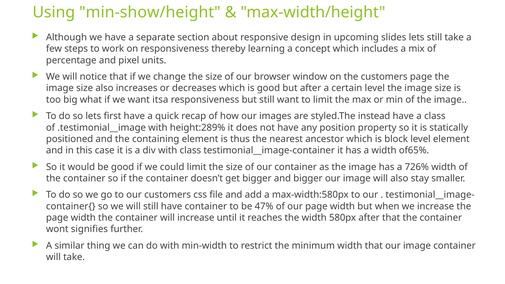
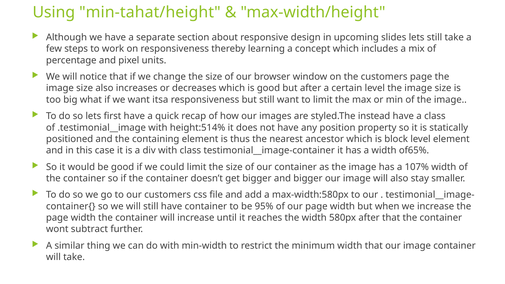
min-show/height: min-show/height -> min-tahat/height (150, 12)
height:289%: height:289% -> height:514% (198, 128)
726%: 726% -> 107% (417, 167)
47%: 47% -> 95% (264, 206)
signifies: signifies -> subtract (89, 229)
